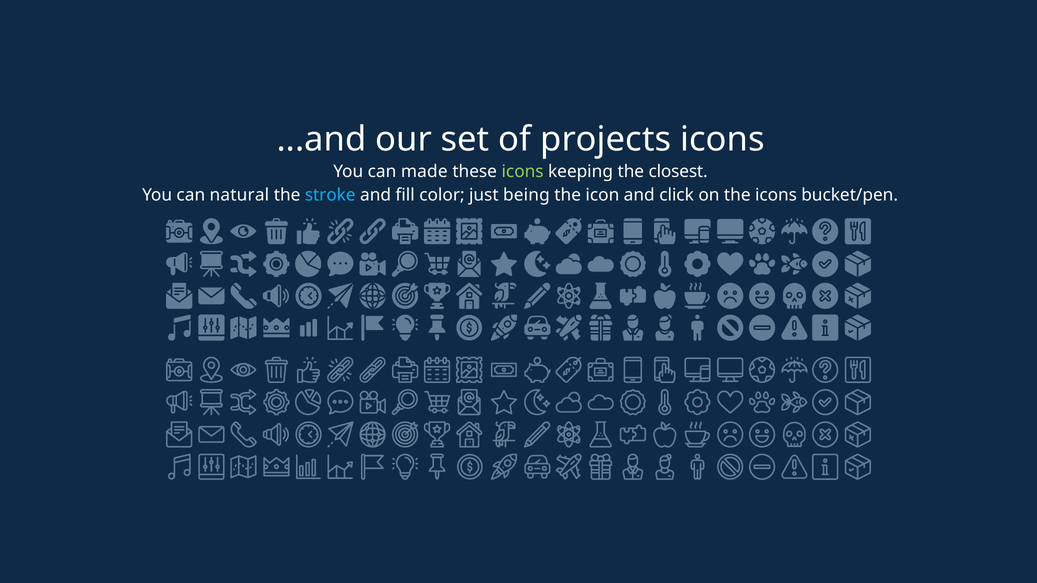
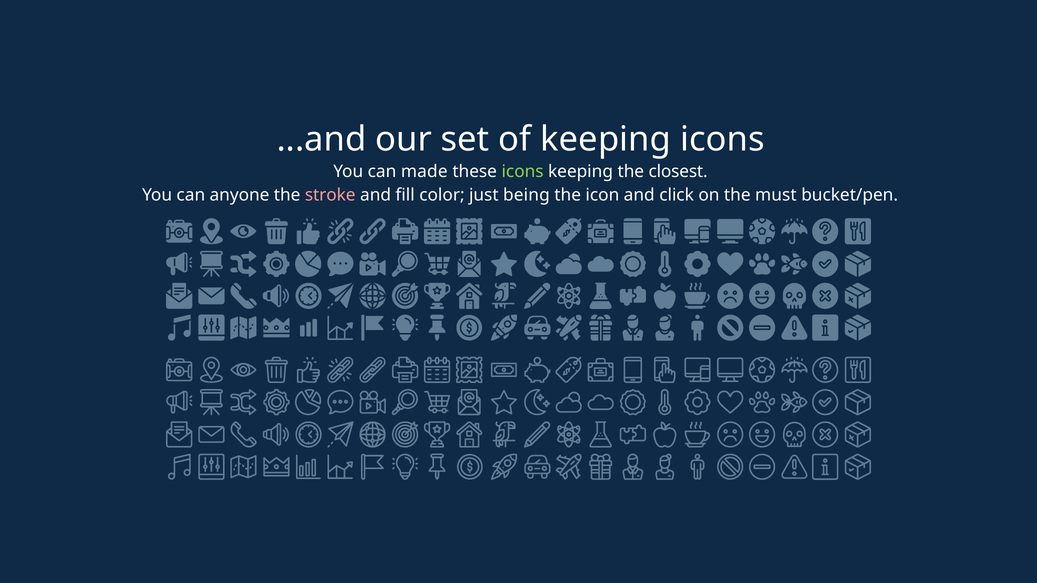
of projects: projects -> keeping (606, 139)
natural: natural -> anyone (240, 195)
stroke colour: light blue -> pink (330, 195)
the icons: icons -> must (776, 195)
